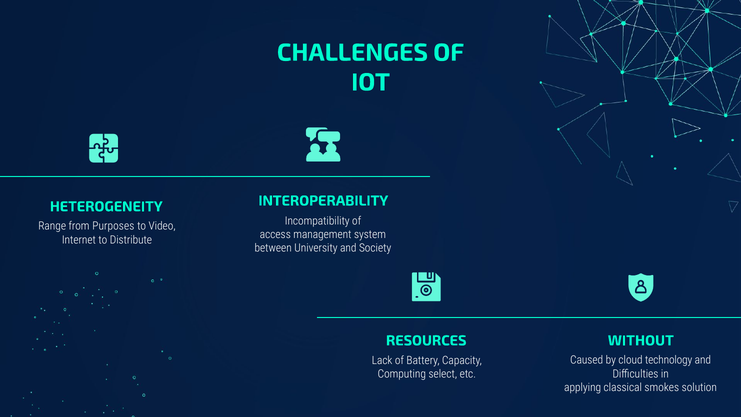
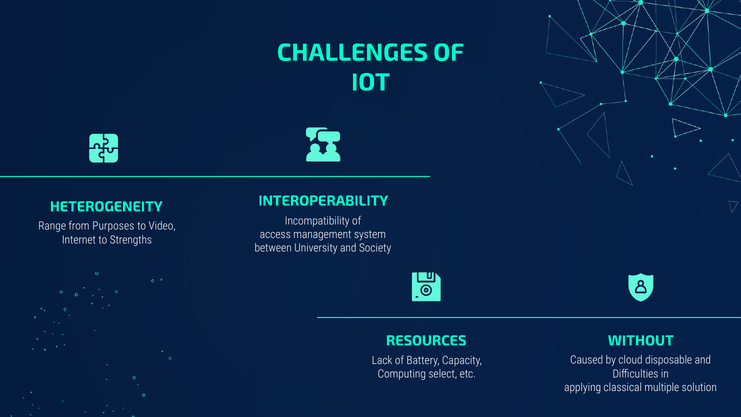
Distribute: Distribute -> Strengths (131, 240)
technology: technology -> disposable (669, 360)
smokes: smokes -> multiple (662, 387)
